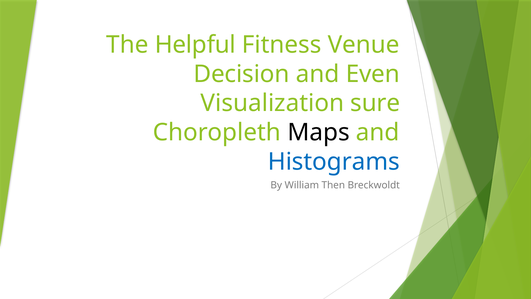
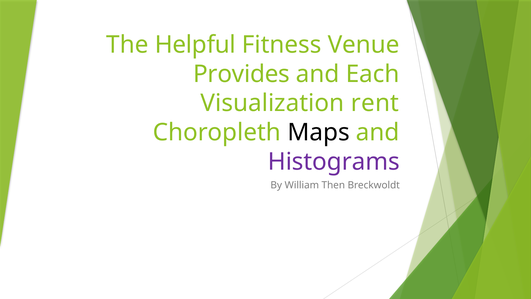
Decision: Decision -> Provides (242, 74)
Even: Even -> Each (373, 74)
sure: sure -> rent (375, 103)
Histograms colour: blue -> purple (334, 162)
